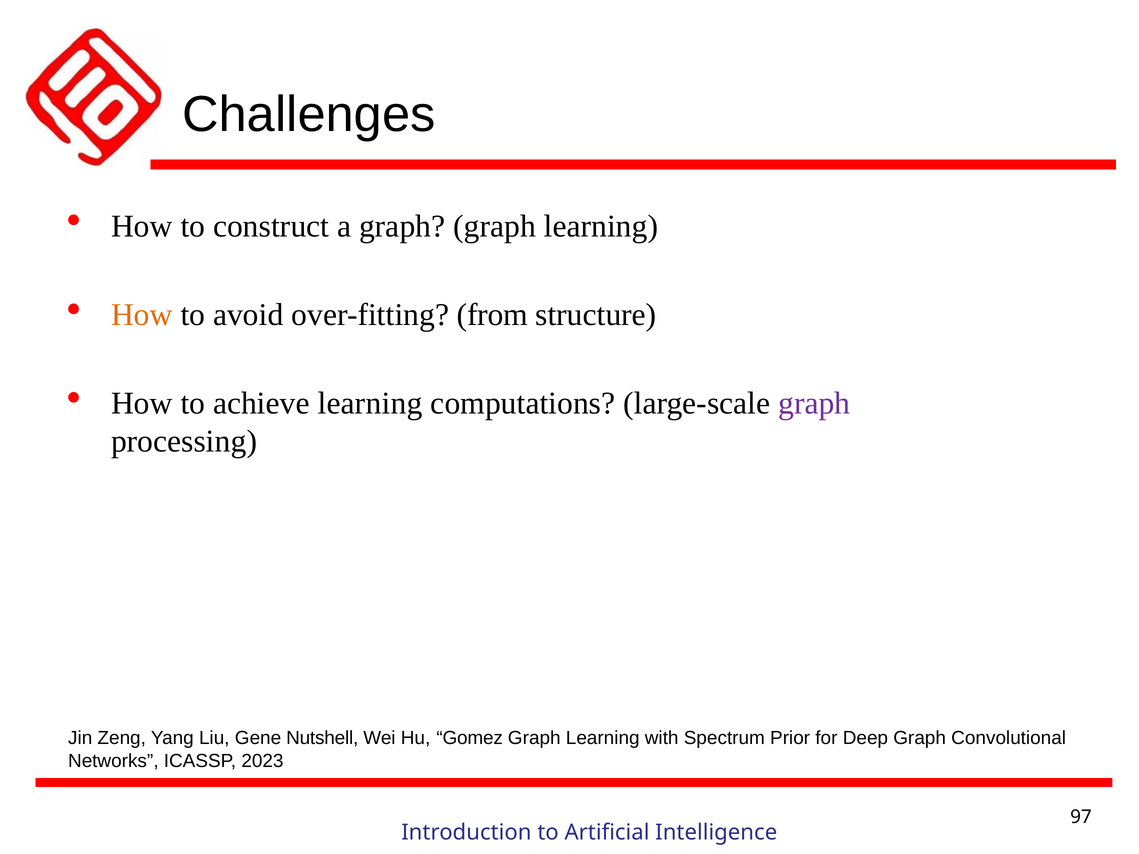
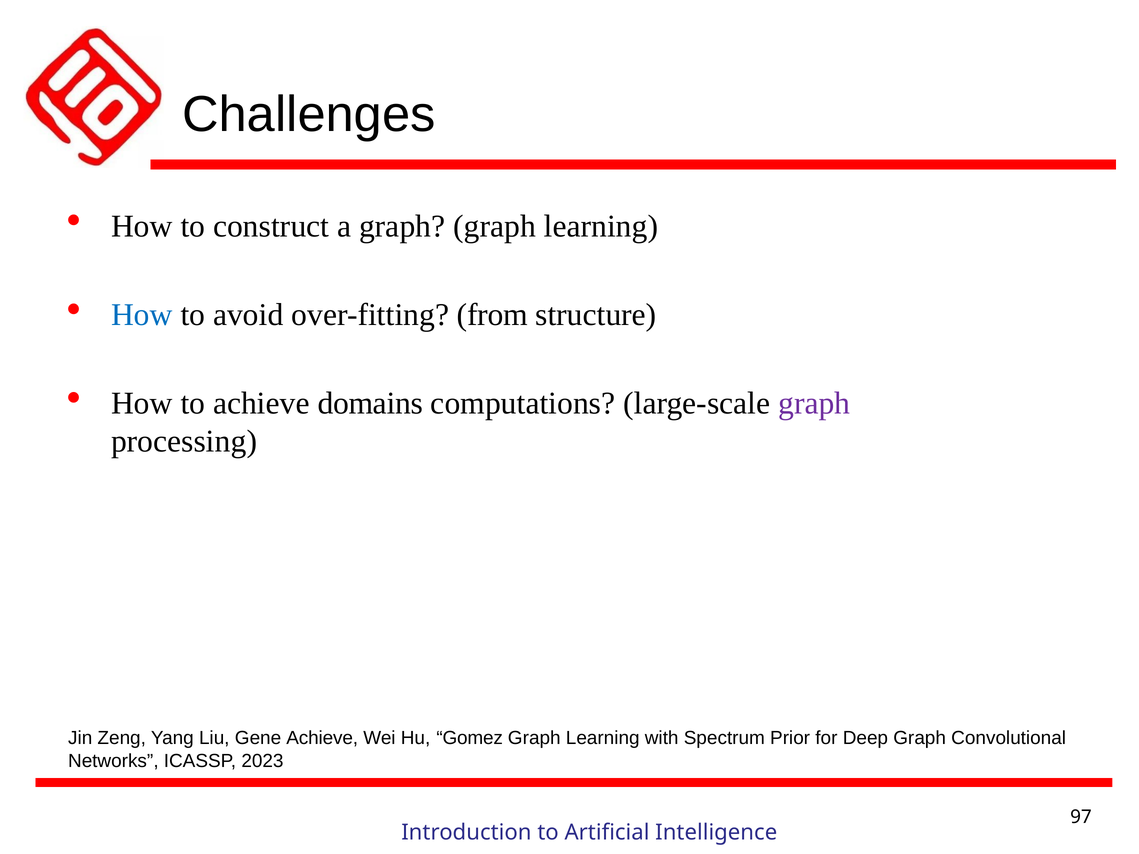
How colour: orange -> blue (142, 315)
achieve learning: learning -> domains (370, 403)
Gene Nutshell: Nutshell -> Achieve (322, 738)
